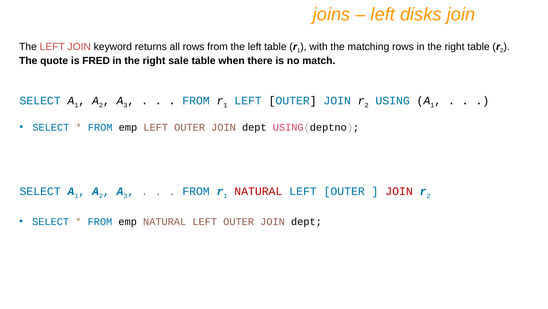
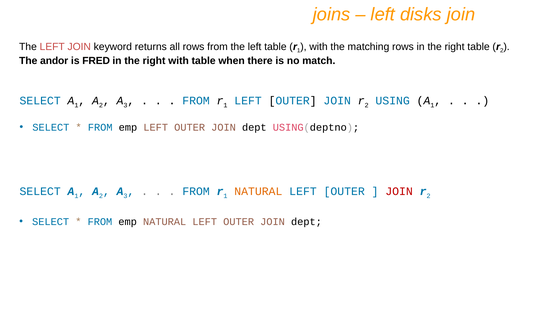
quote: quote -> andor (54, 61)
right sale: sale -> with (179, 61)
NATURAL colour: red -> orange (258, 191)
